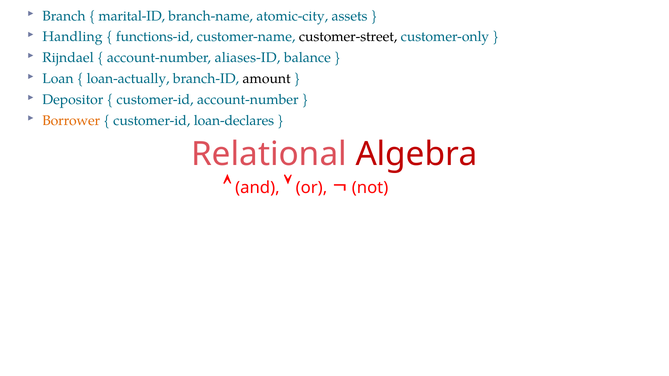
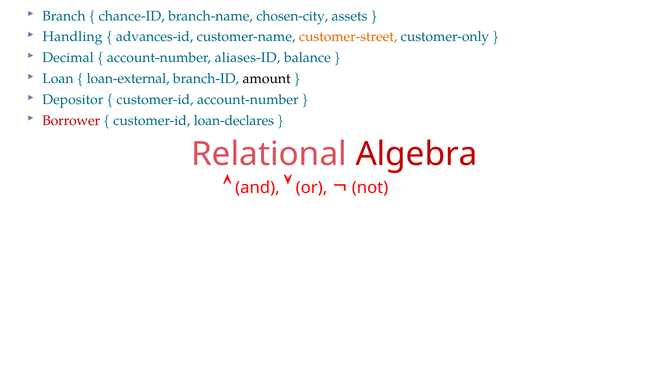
marital-ID: marital-ID -> chance-ID (132, 16)
atomic-city: atomic-city -> chosen-city (292, 16)
functions-id: functions-id -> advances-id (155, 37)
customer-street colour: black -> orange (348, 37)
Rijndael: Rijndael -> Decimal (68, 58)
loan-actually: loan-actually -> loan-external (128, 79)
Borrower colour: orange -> red (71, 121)
